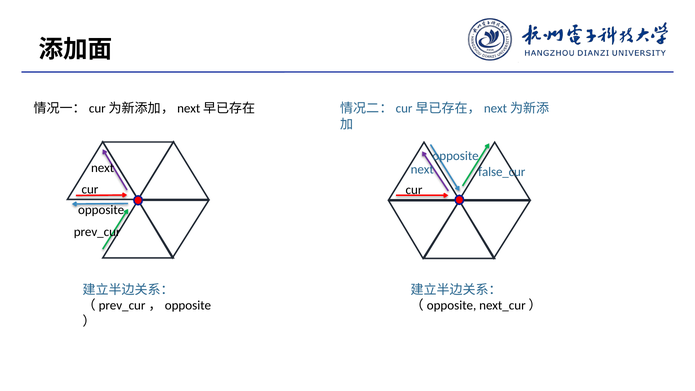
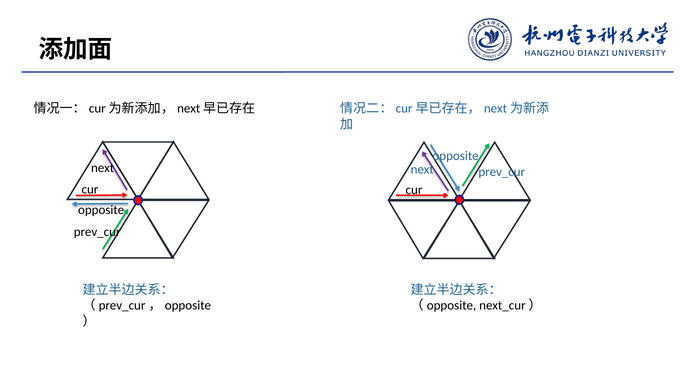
false_cur: false_cur -> prev_cur (502, 172)
